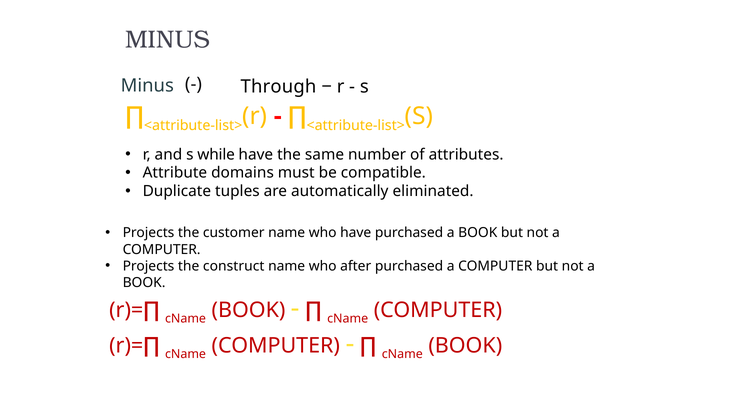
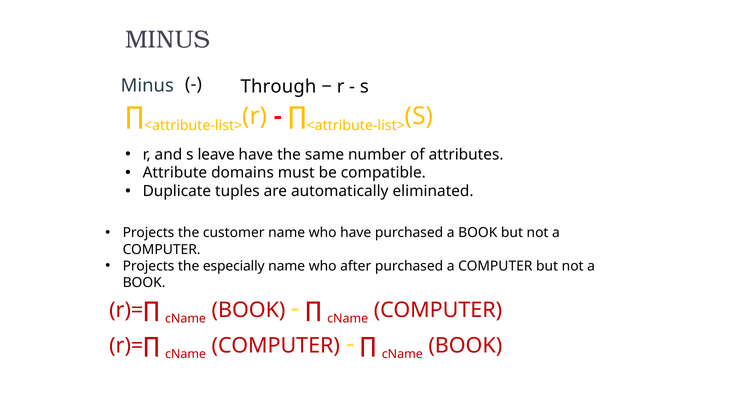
while: while -> leave (216, 154)
construct: construct -> especially (234, 266)
